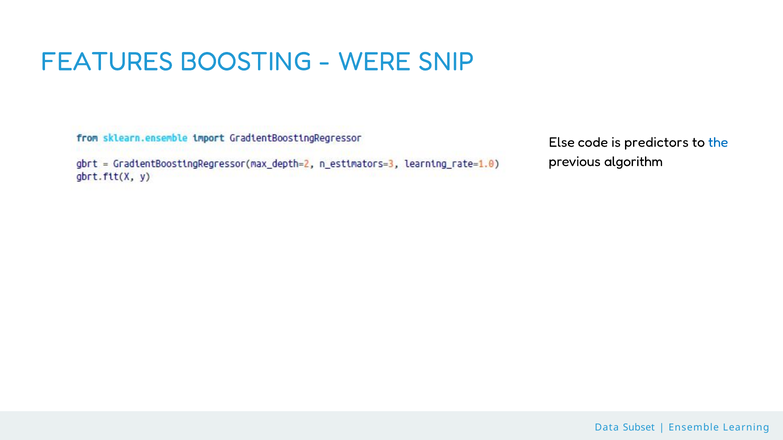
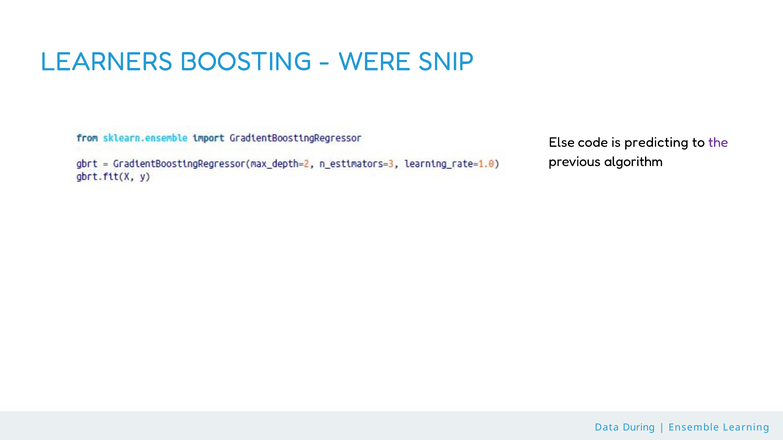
FEATURES: FEATURES -> LEARNERS (107, 62)
predictors: predictors -> predicting (656, 142)
the colour: blue -> purple (718, 142)
Subset: Subset -> During (639, 428)
